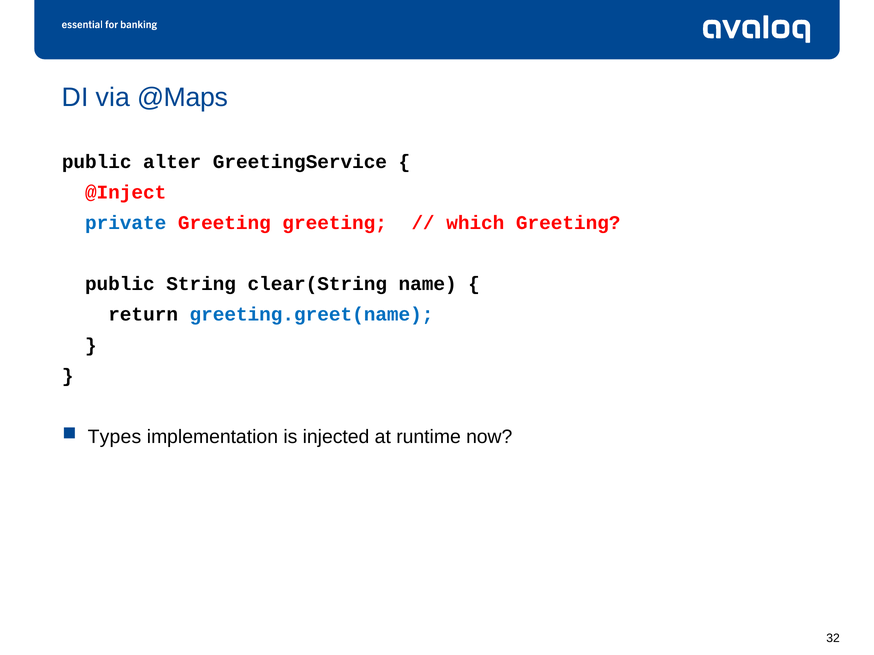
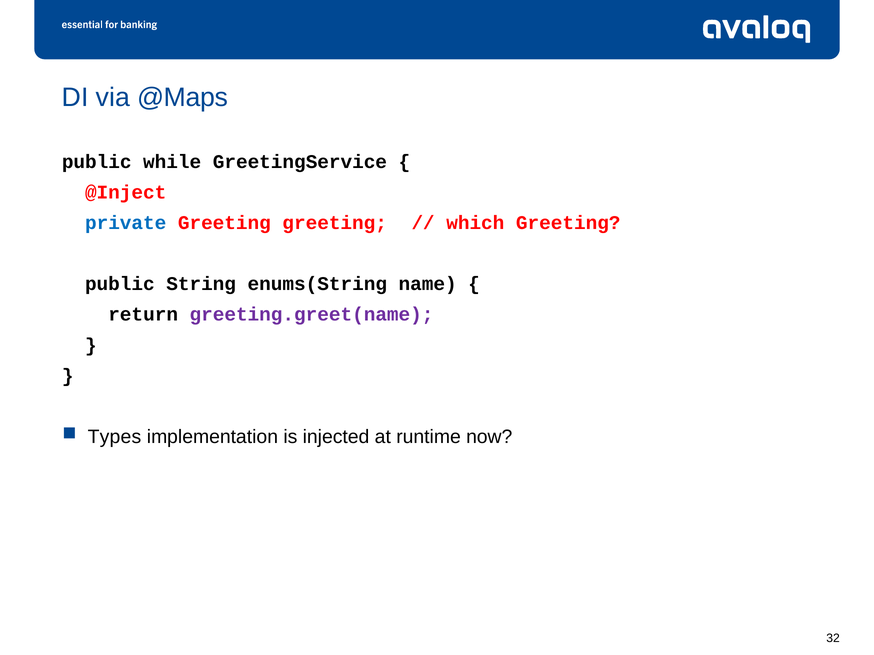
alter: alter -> while (172, 162)
clear(String: clear(String -> enums(String (317, 284)
greeting.greet(name colour: blue -> purple (312, 315)
